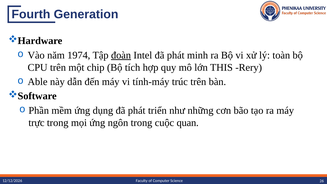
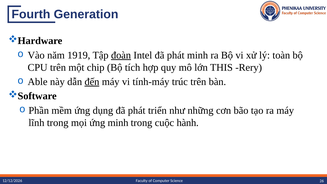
1974: 1974 -> 1919 (79, 55)
đến underline: none -> present (92, 82)
trực: trực -> lĩnh (36, 123)
ứng ngôn: ngôn -> minh (118, 123)
quan: quan -> hành (188, 123)
